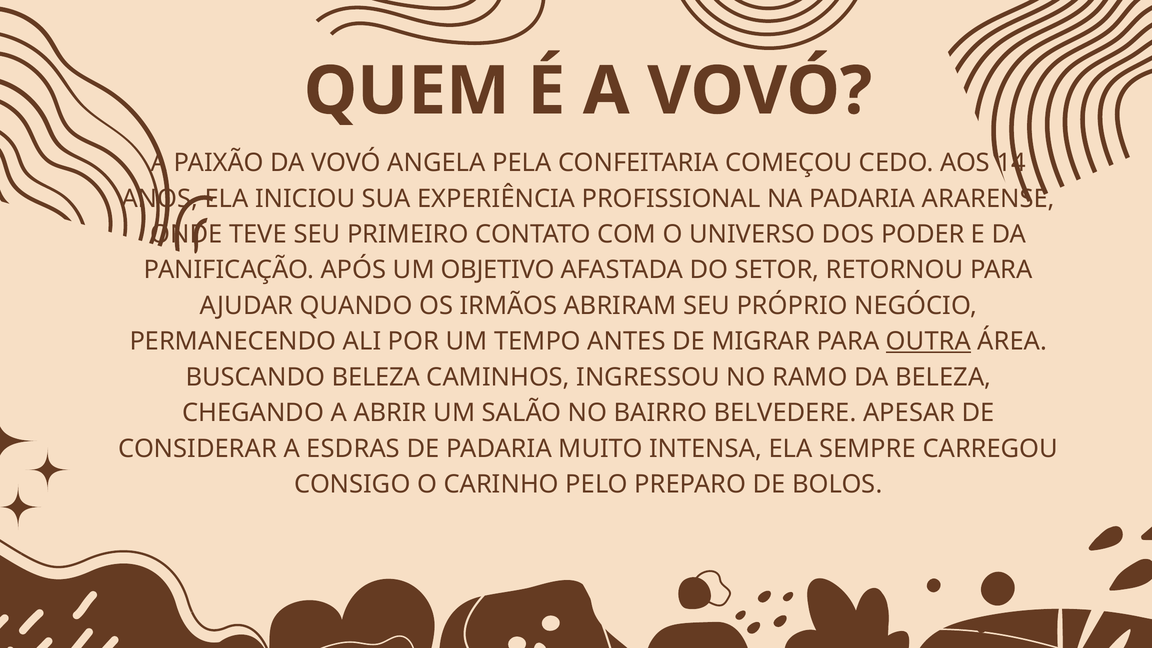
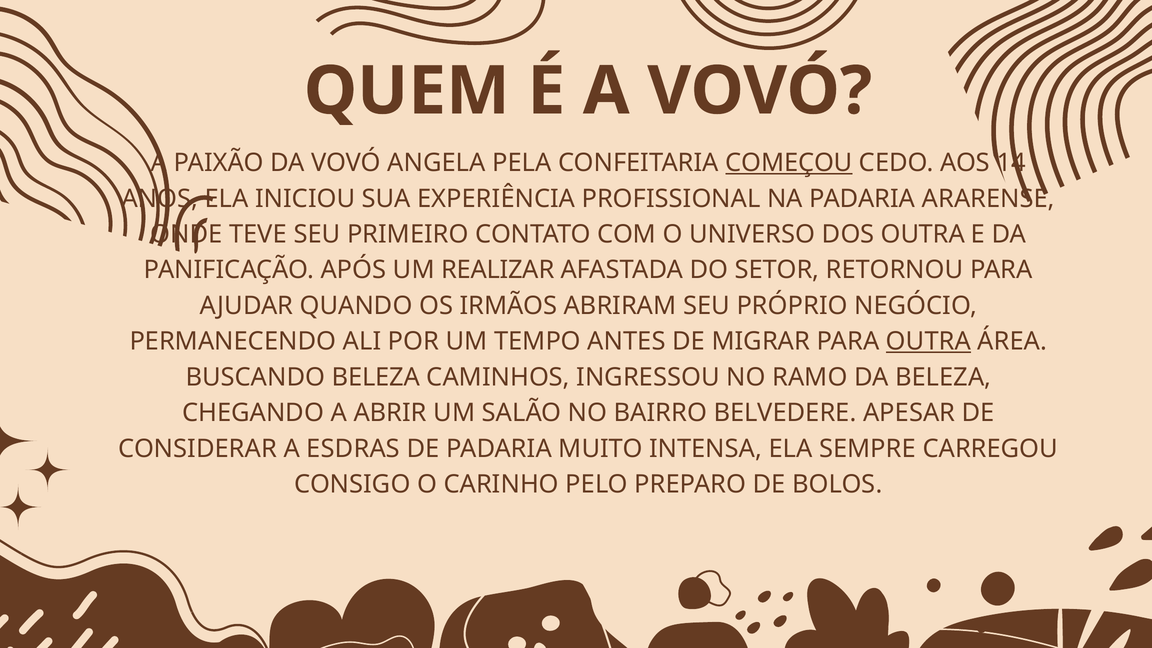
COMEÇOU underline: none -> present (789, 163)
DOS PODER: PODER -> OUTRA (923, 234)
OBJETIVO: OBJETIVO -> REALIZAR (498, 270)
